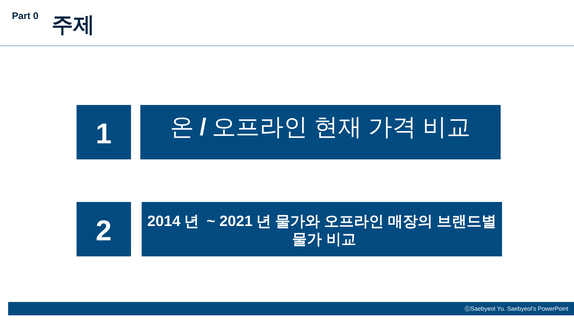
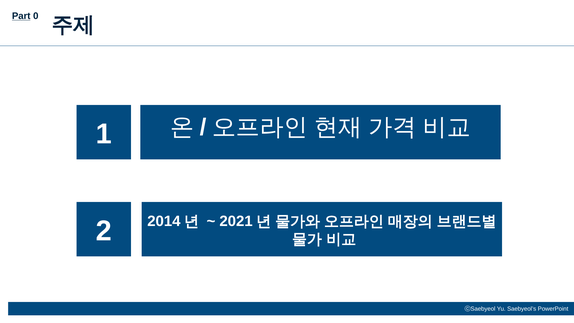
Part underline: none -> present (21, 16)
